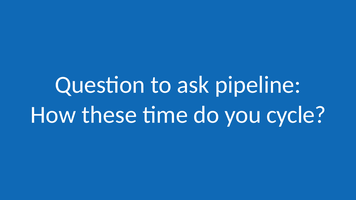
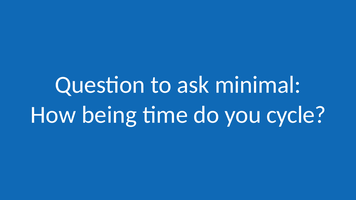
pipeline: pipeline -> minimal (258, 85)
these: these -> being (109, 115)
